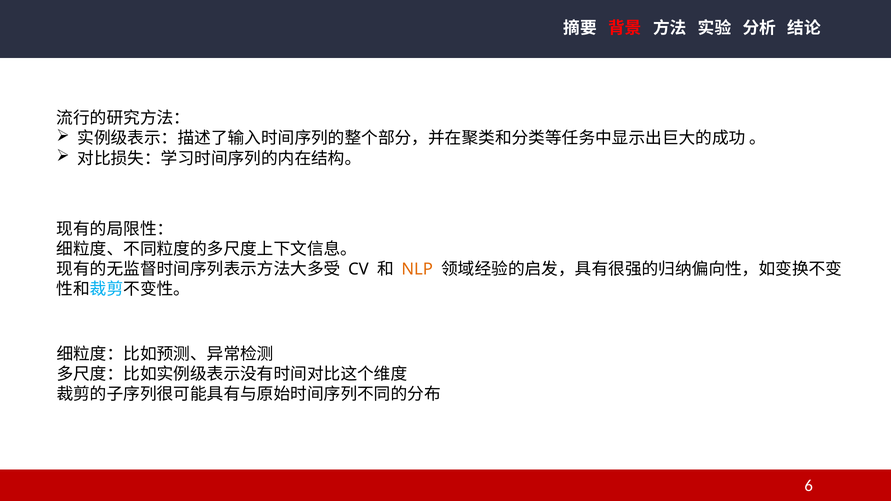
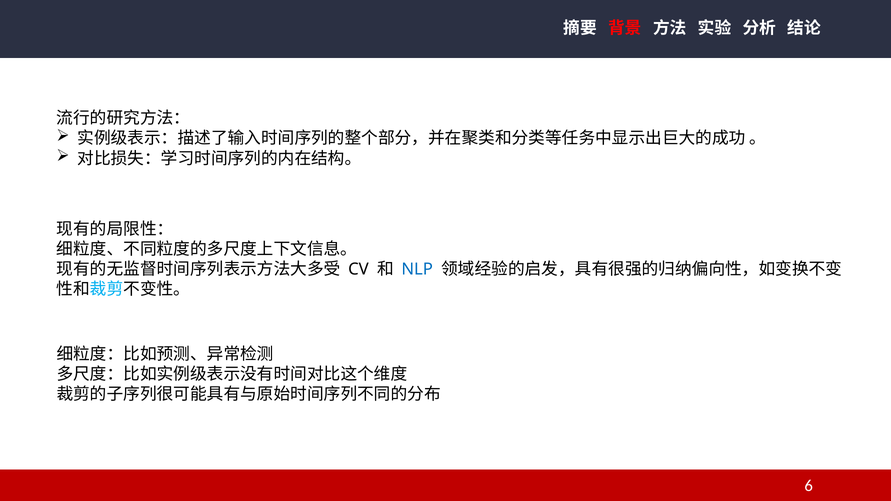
NLP colour: orange -> blue (417, 269)
